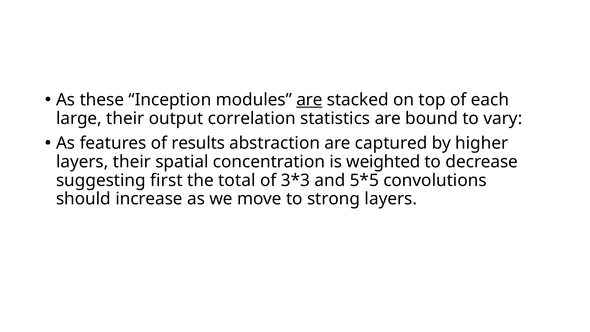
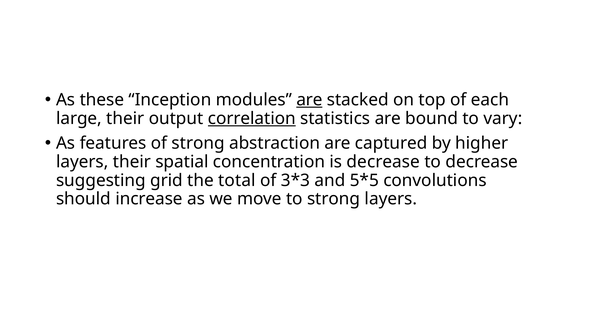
correlation underline: none -> present (252, 118)
of results: results -> strong (198, 143)
is weighted: weighted -> decrease (383, 162)
first: first -> grid (167, 180)
